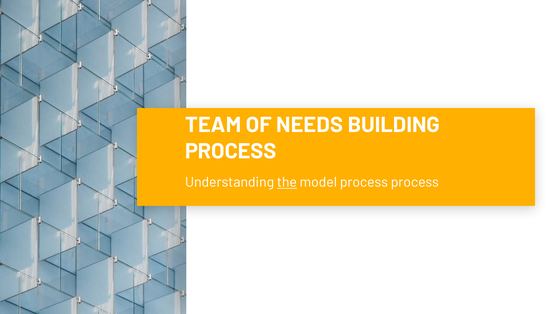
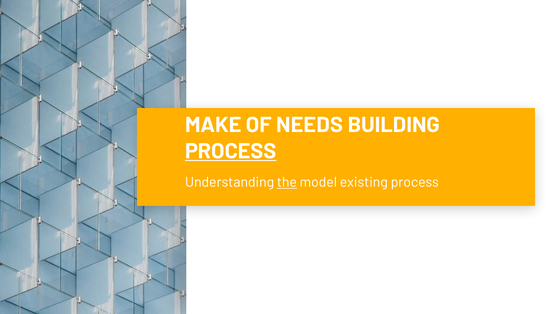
TEAM: TEAM -> MAKE (213, 125)
PROCESS underline: none -> present (231, 151)
model process: process -> existing (364, 183)
